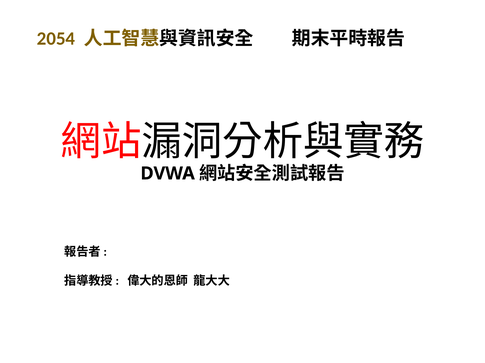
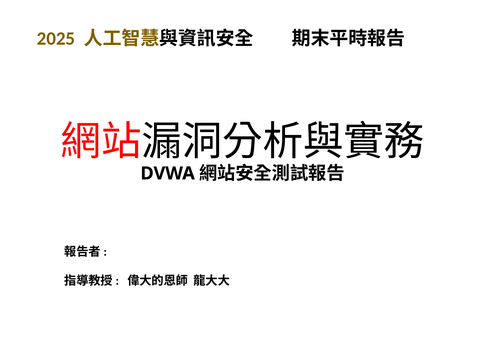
2054: 2054 -> 2025 (56, 39)
